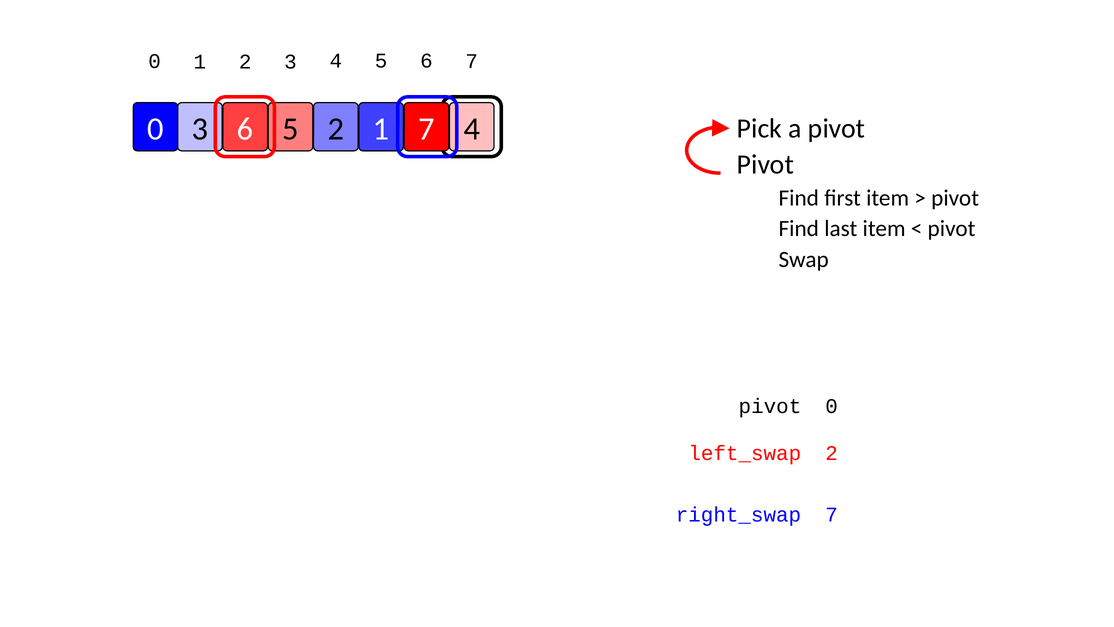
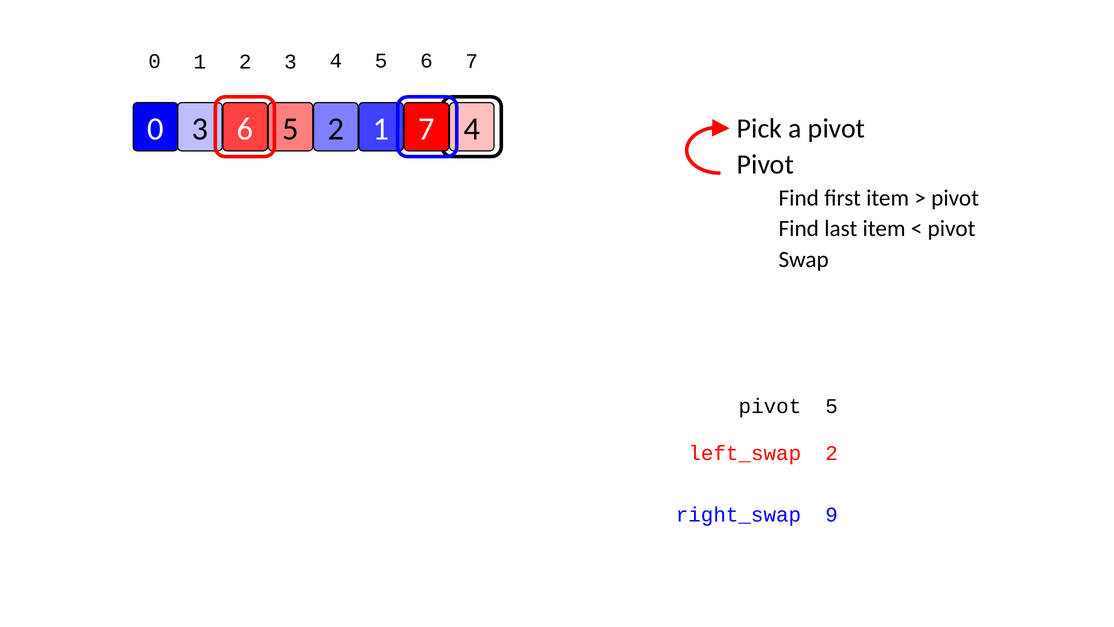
pivot 0: 0 -> 5 (832, 406)
right_swap 7: 7 -> 9 (832, 515)
